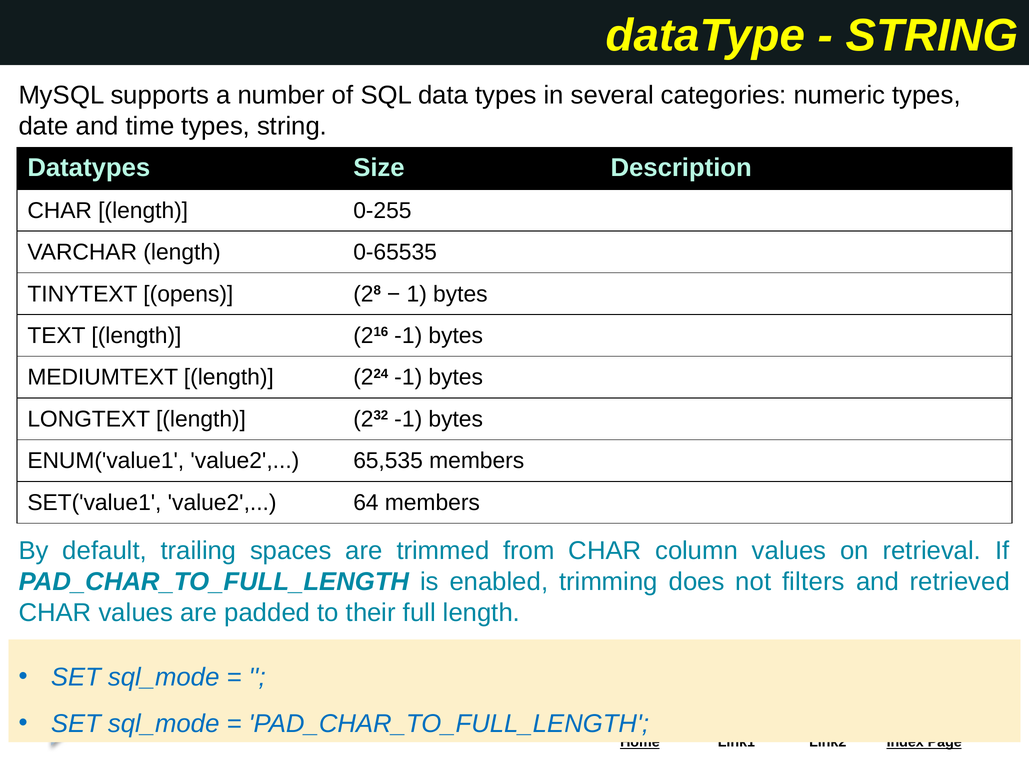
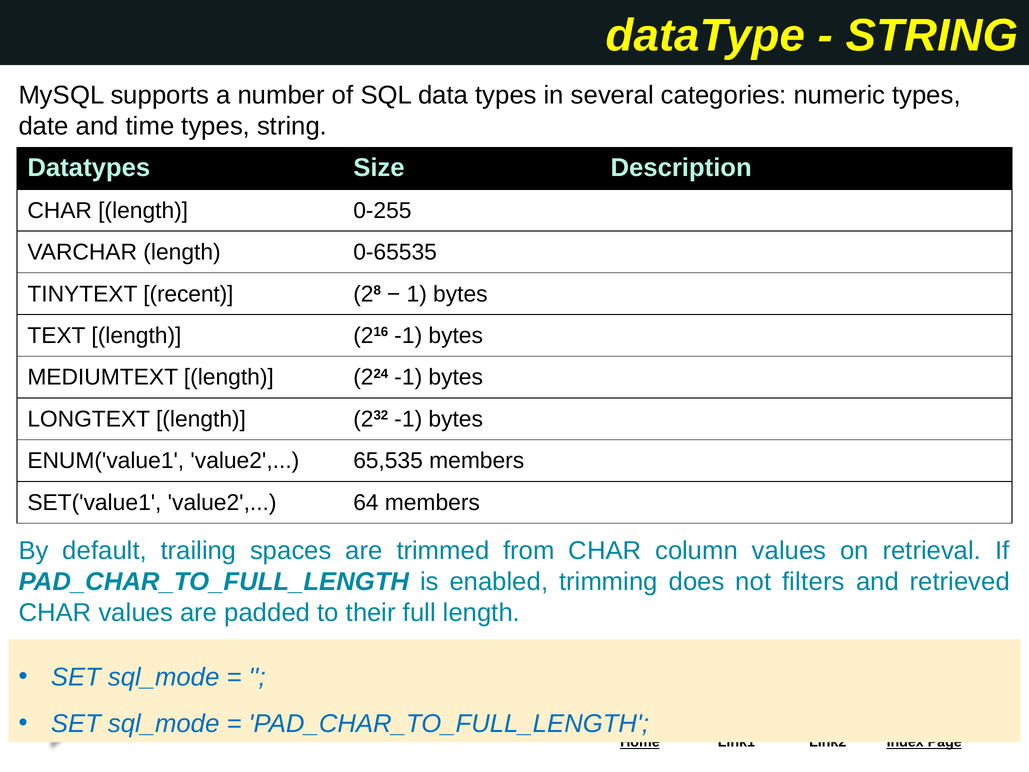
opens: opens -> recent (188, 294)
